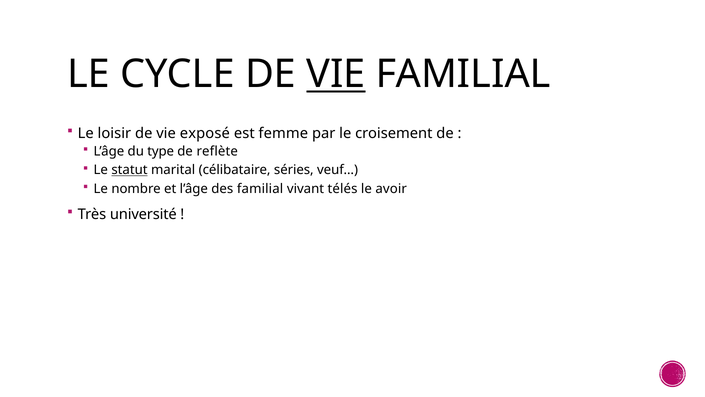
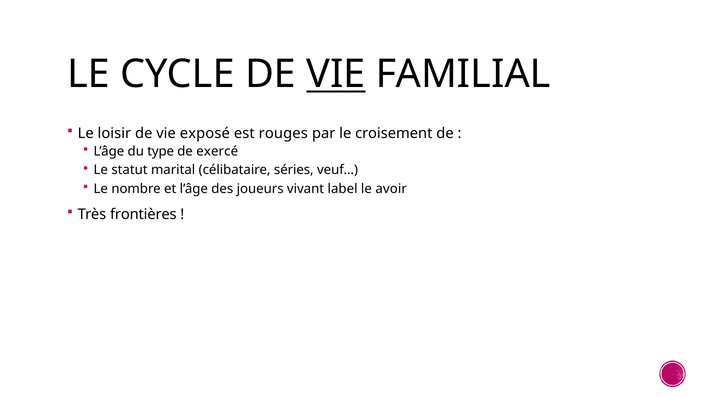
femme: femme -> rouges (283, 133)
reflète: reflète -> exercé (217, 151)
statut underline: present -> none (129, 170)
des familial: familial -> joueurs (260, 189)
télés: télés -> label (343, 189)
université: université -> frontières (143, 214)
